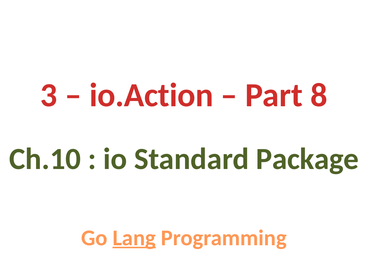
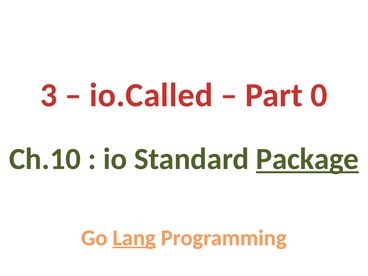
io.Action: io.Action -> io.Called (151, 95)
8: 8 -> 0 (319, 95)
Package underline: none -> present (307, 159)
